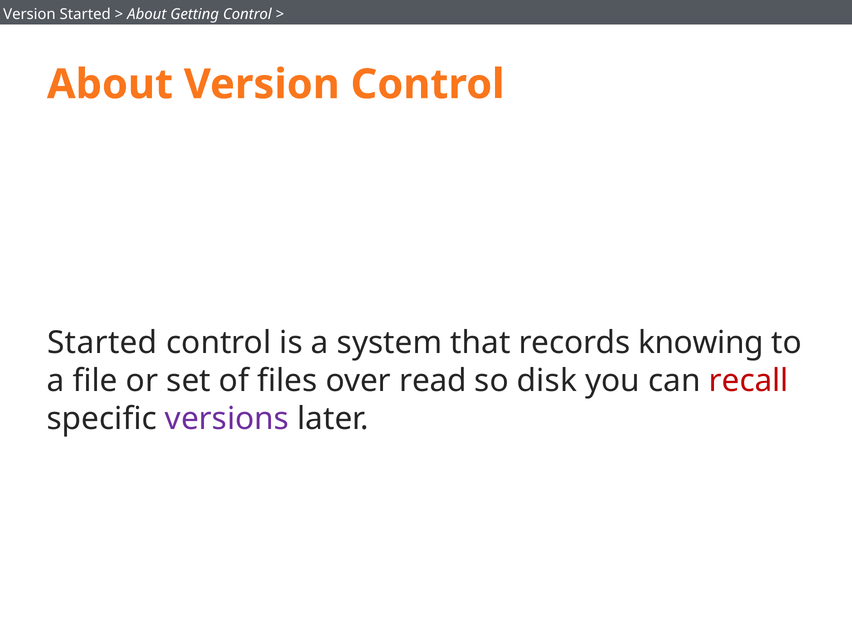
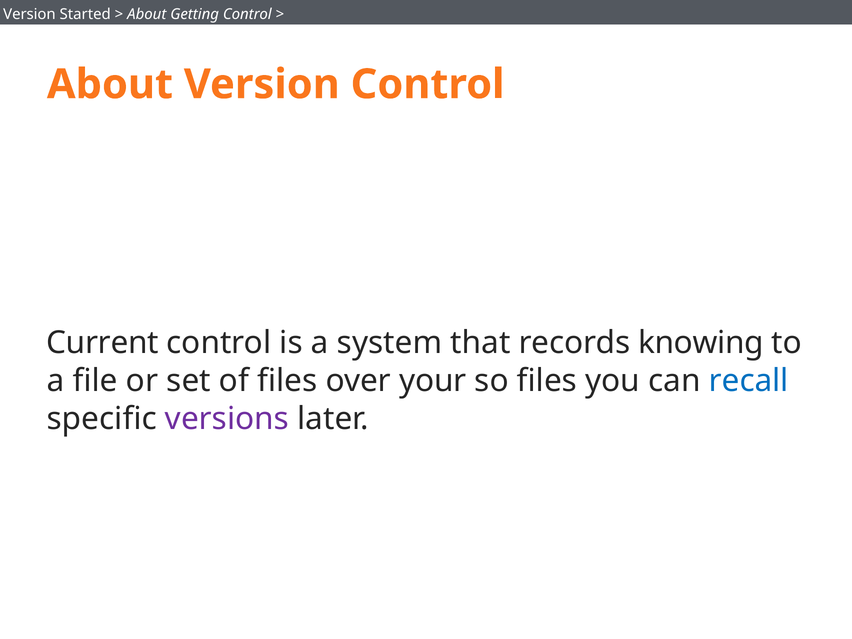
Started: Started -> Current (103, 343)
read: read -> your (433, 381)
so disk: disk -> files (547, 381)
recall colour: red -> blue (749, 381)
